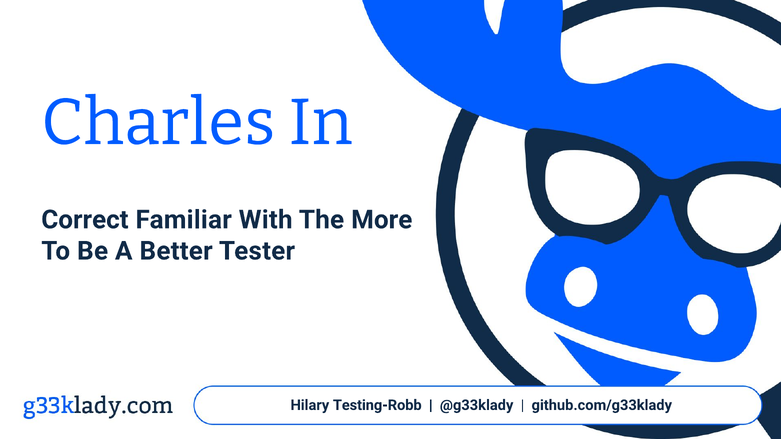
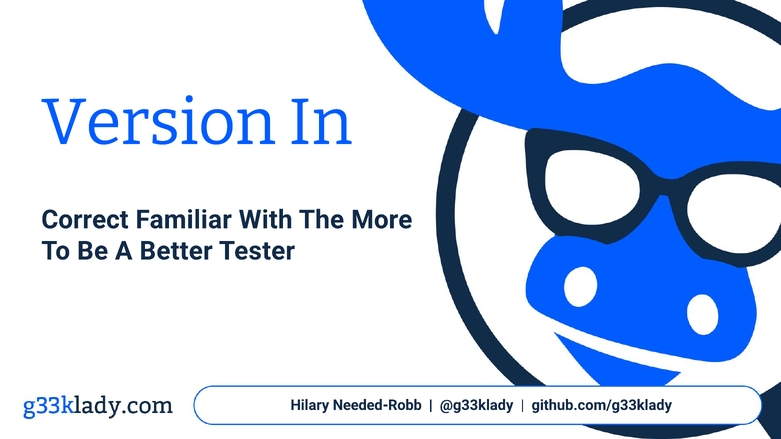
Charles: Charles -> Version (159, 123)
Testing-Robb: Testing-Robb -> Needed-Robb (377, 405)
